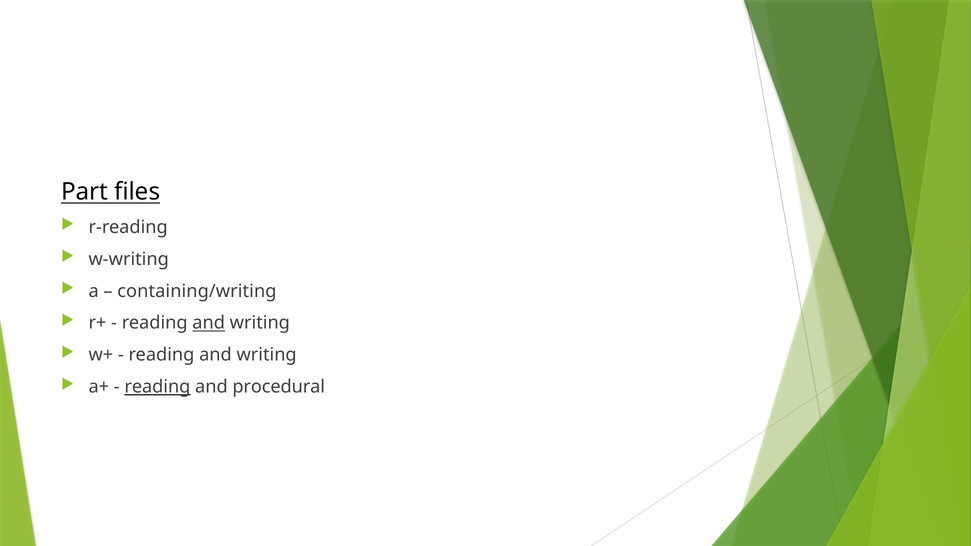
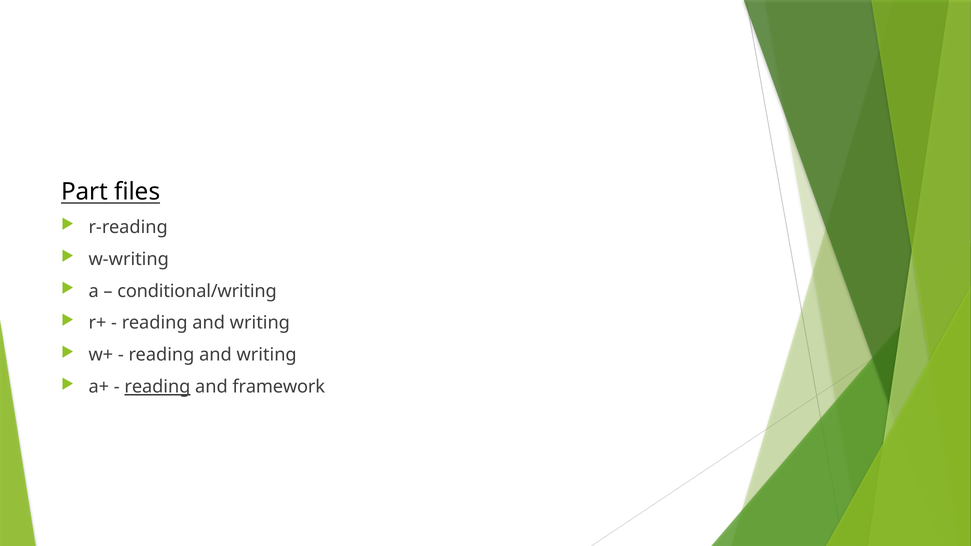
containing/writing: containing/writing -> conditional/writing (197, 291)
and underline: present -> none (209, 323)
procedural: procedural -> framework (279, 387)
